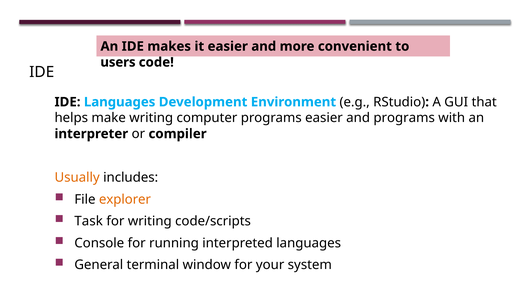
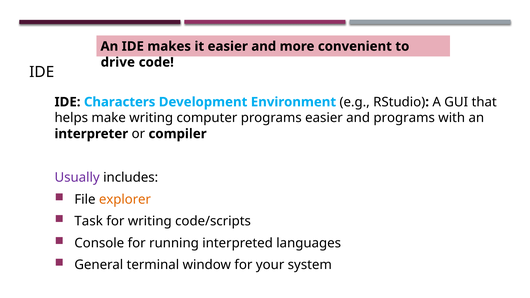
users: users -> drive (118, 62)
IDE Languages: Languages -> Characters (120, 102)
Usually colour: orange -> purple (77, 178)
